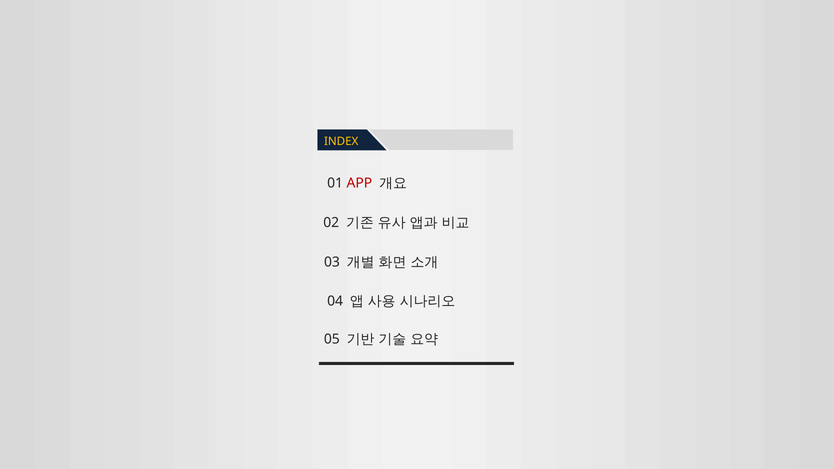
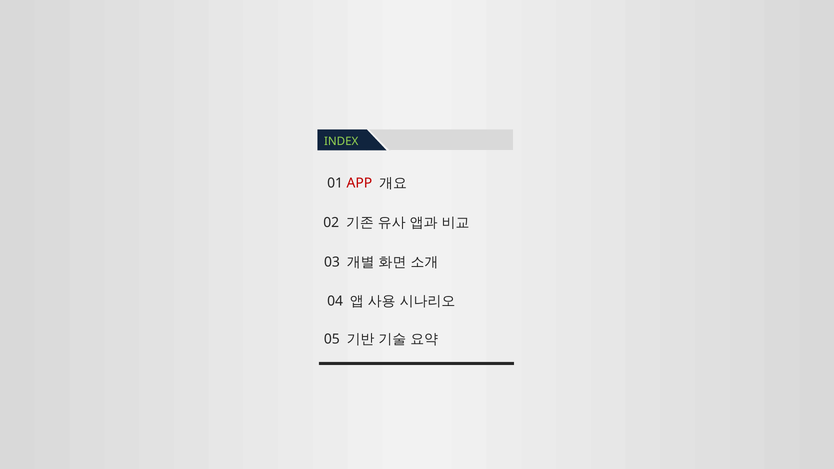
INDEX colour: yellow -> light green (341, 141)
